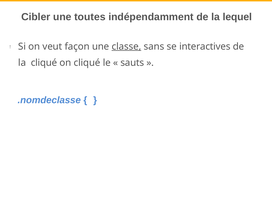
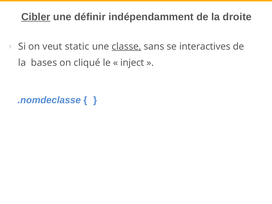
Cibler underline: none -> present (36, 17)
toutes: toutes -> définir (90, 17)
lequel: lequel -> droite (237, 17)
façon: façon -> static (77, 46)
la cliqué: cliqué -> bases (44, 63)
sauts: sauts -> inject (132, 63)
